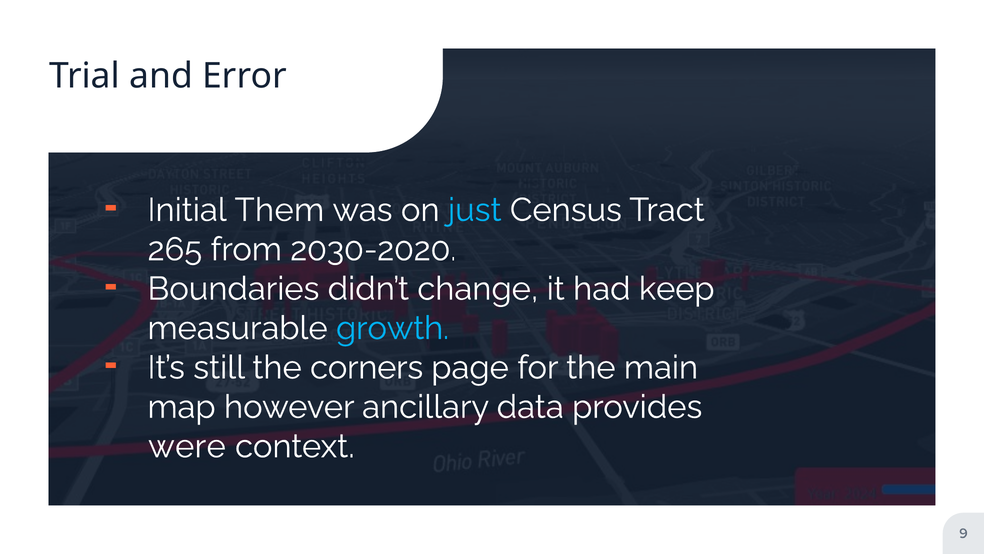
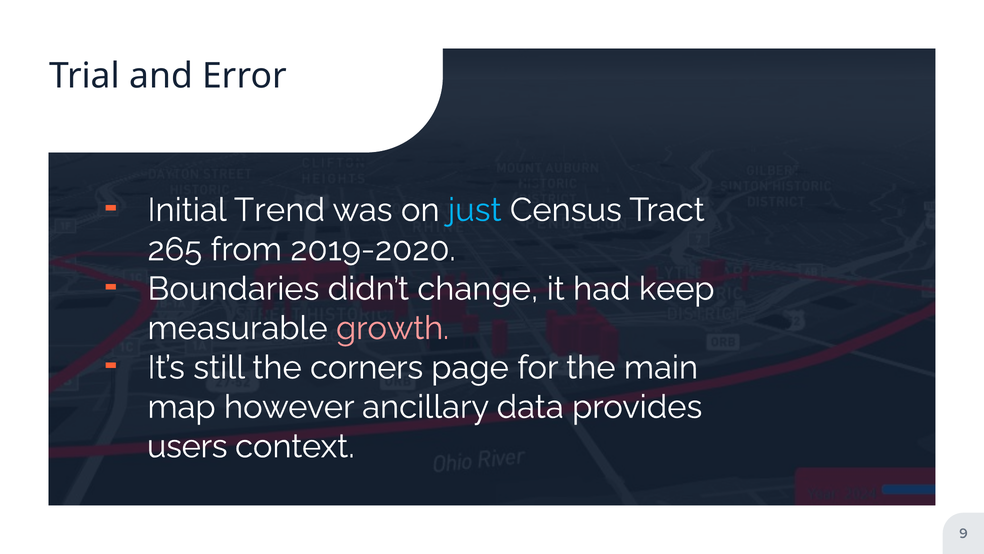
Them: Them -> Trend (280, 210)
2030-2020: 2030-2020 -> 2019-2020 (373, 249)
growth colour: light blue -> pink (393, 328)
were: were -> users (187, 446)
